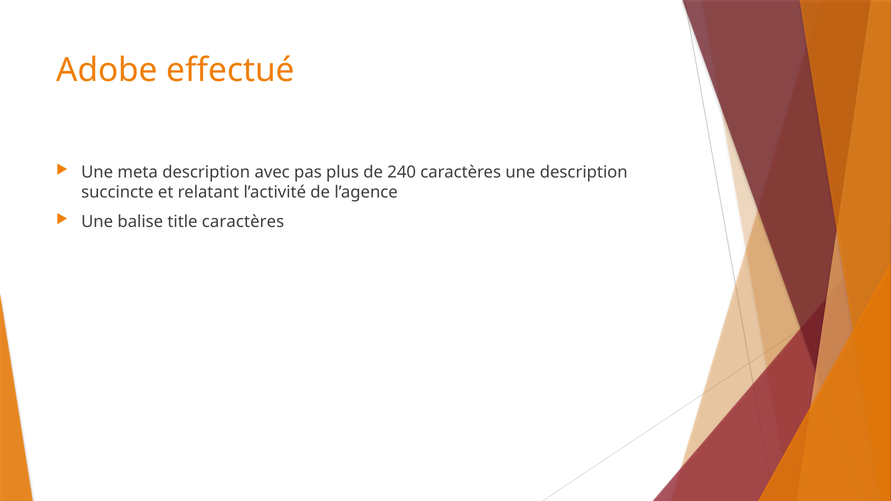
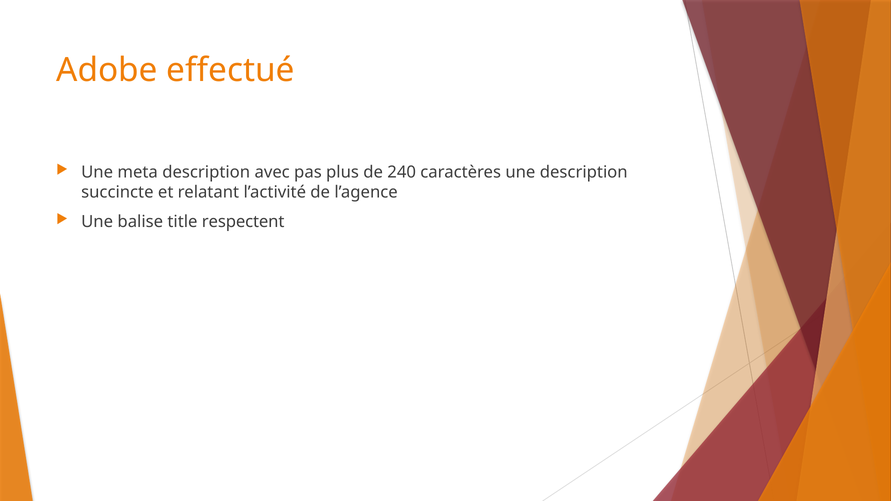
title caractères: caractères -> respectent (243, 222)
